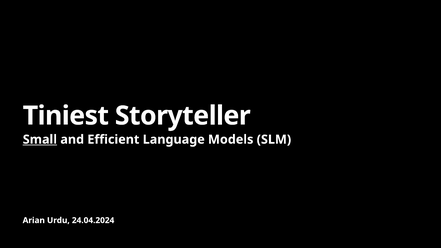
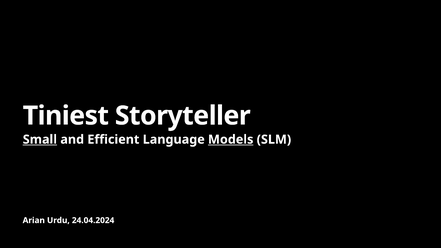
Models underline: none -> present (231, 140)
